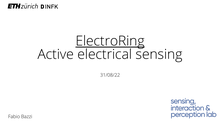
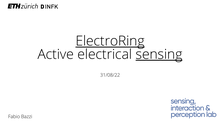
sensing underline: none -> present (159, 54)
